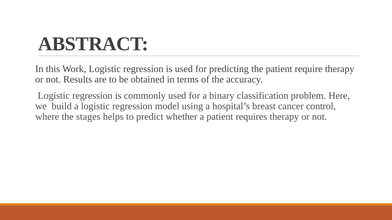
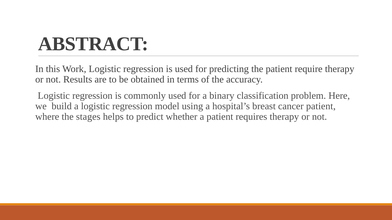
cancer control: control -> patient (321, 106)
